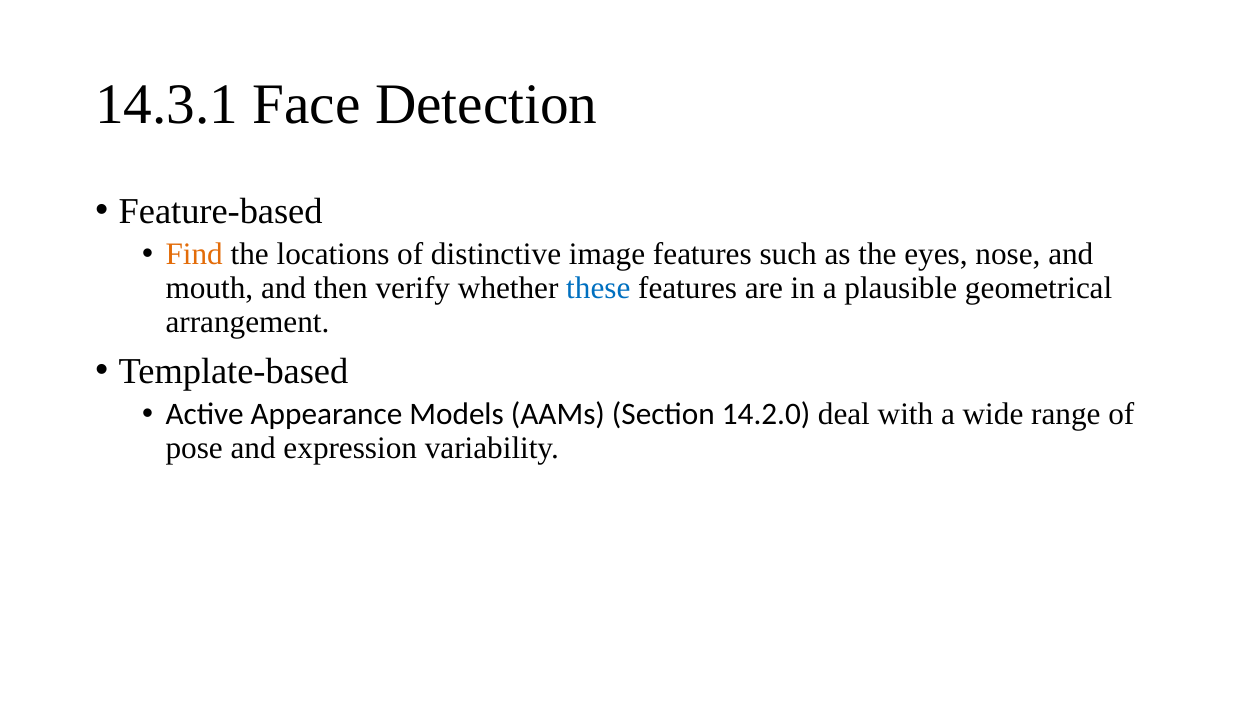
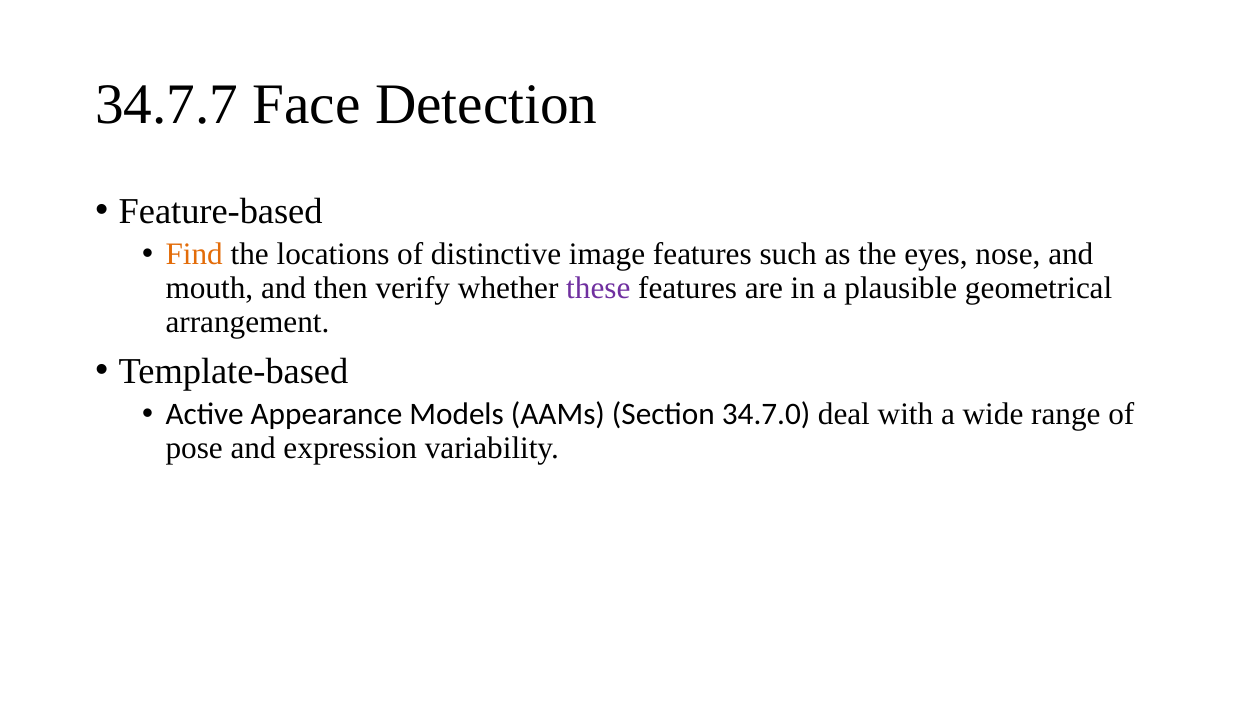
14.3.1: 14.3.1 -> 34.7.7 (167, 105)
these colour: blue -> purple (598, 288)
14.2.0: 14.2.0 -> 34.7.0 (766, 415)
